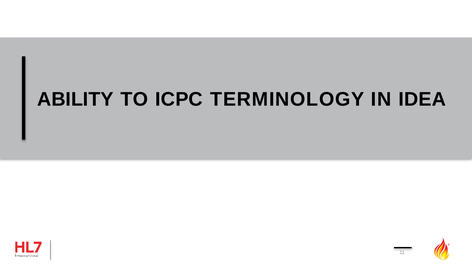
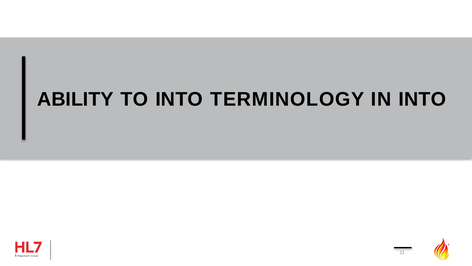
TO ICPC: ICPC -> INTO (179, 99)
IN IDEA: IDEA -> INTO (422, 99)
